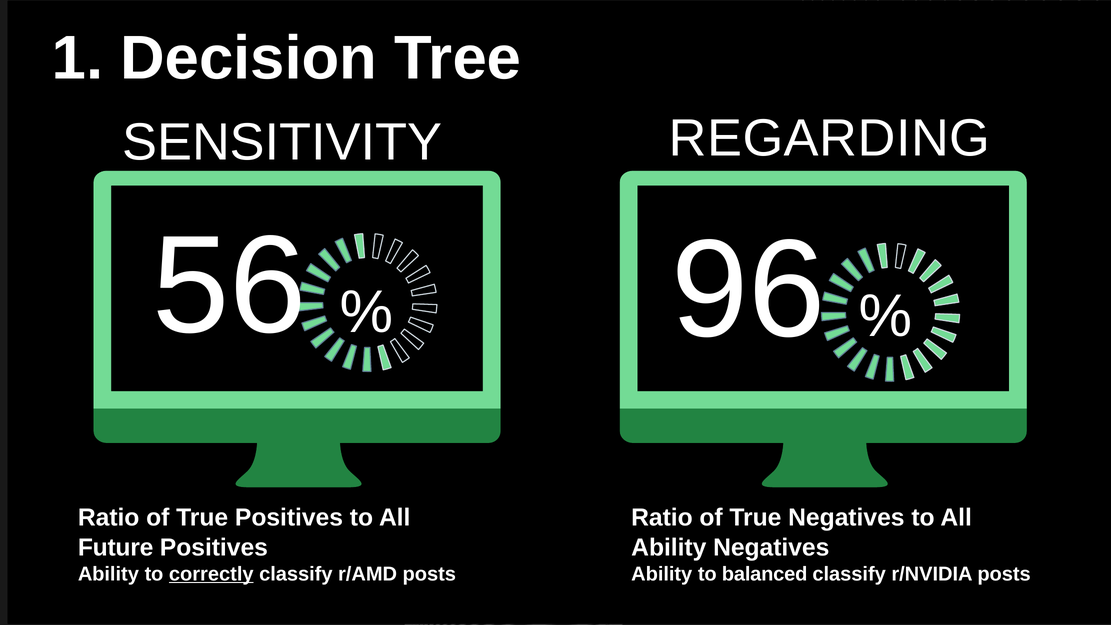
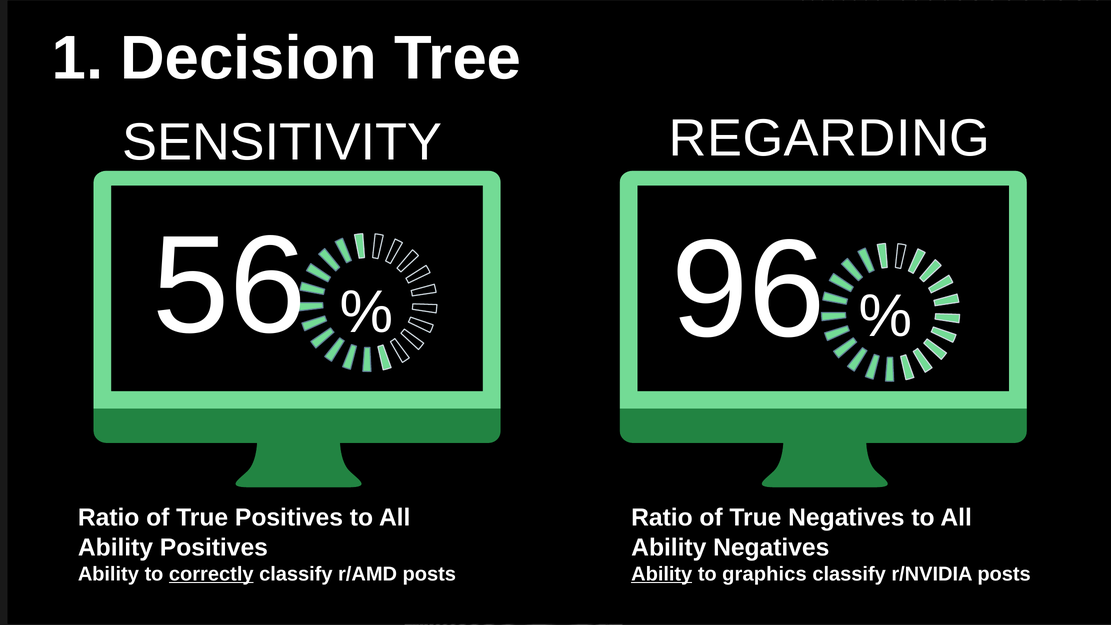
Future: Future -> Ability (116, 547)
Ability underline: none -> present (662, 574)
balanced: balanced -> graphics (764, 574)
